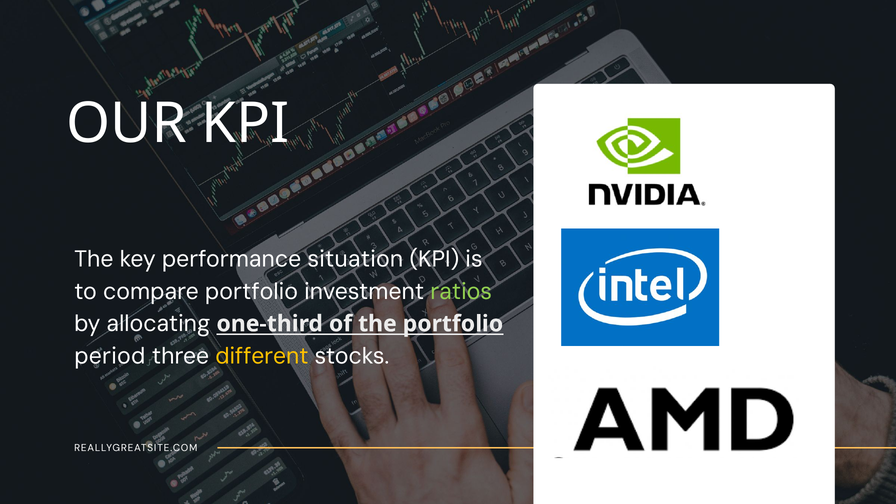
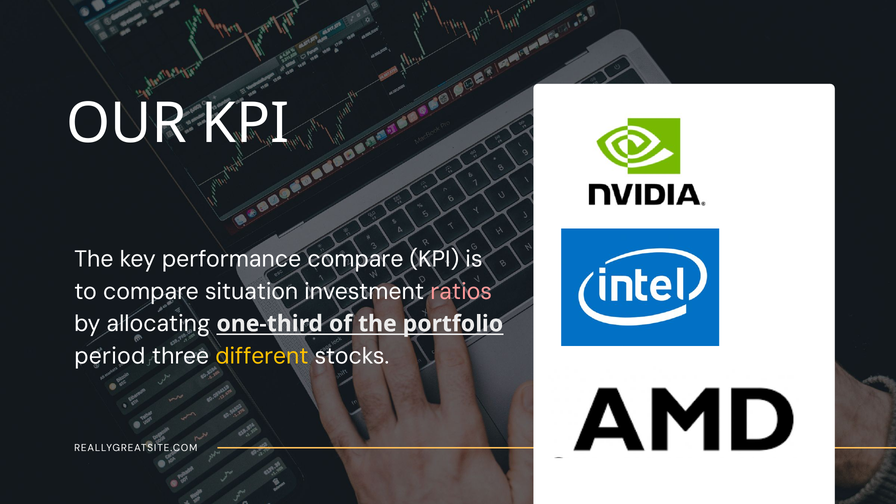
performance situation: situation -> compare (355, 259)
compare portfolio: portfolio -> situation (252, 292)
ratios colour: light green -> pink (461, 292)
